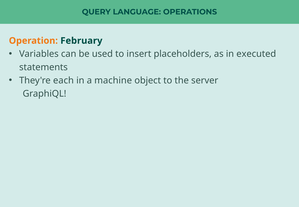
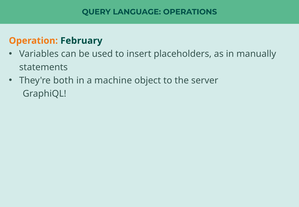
executed: executed -> manually (256, 54)
each: each -> both (63, 80)
